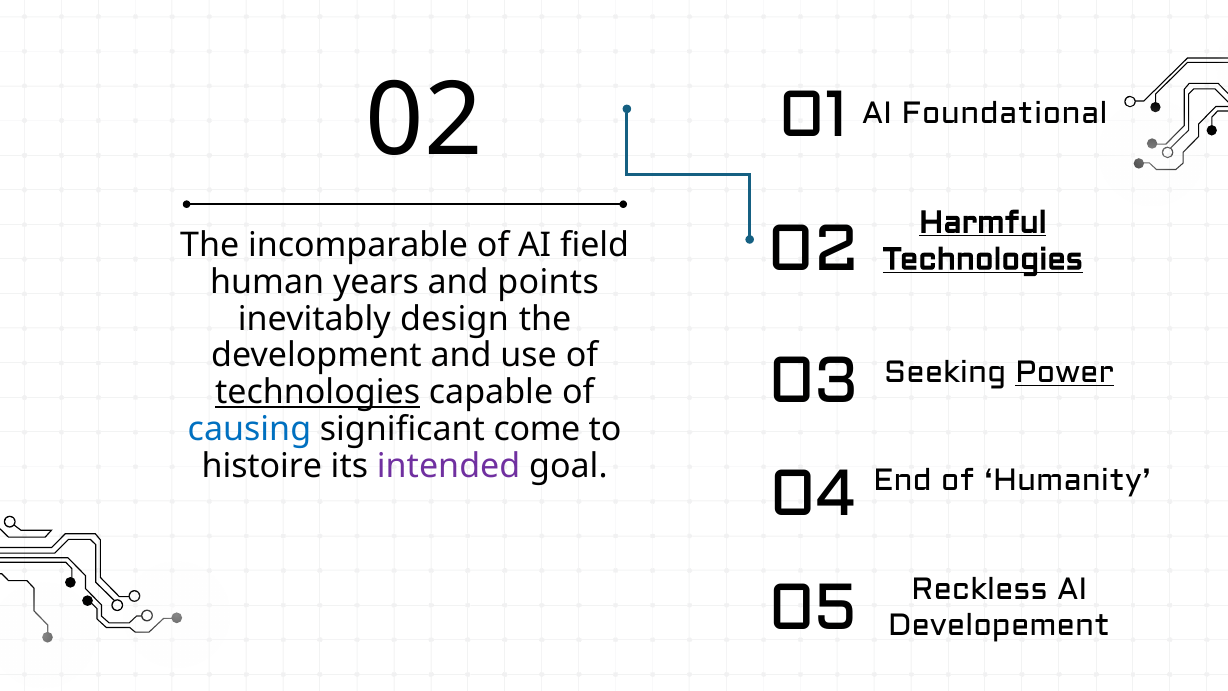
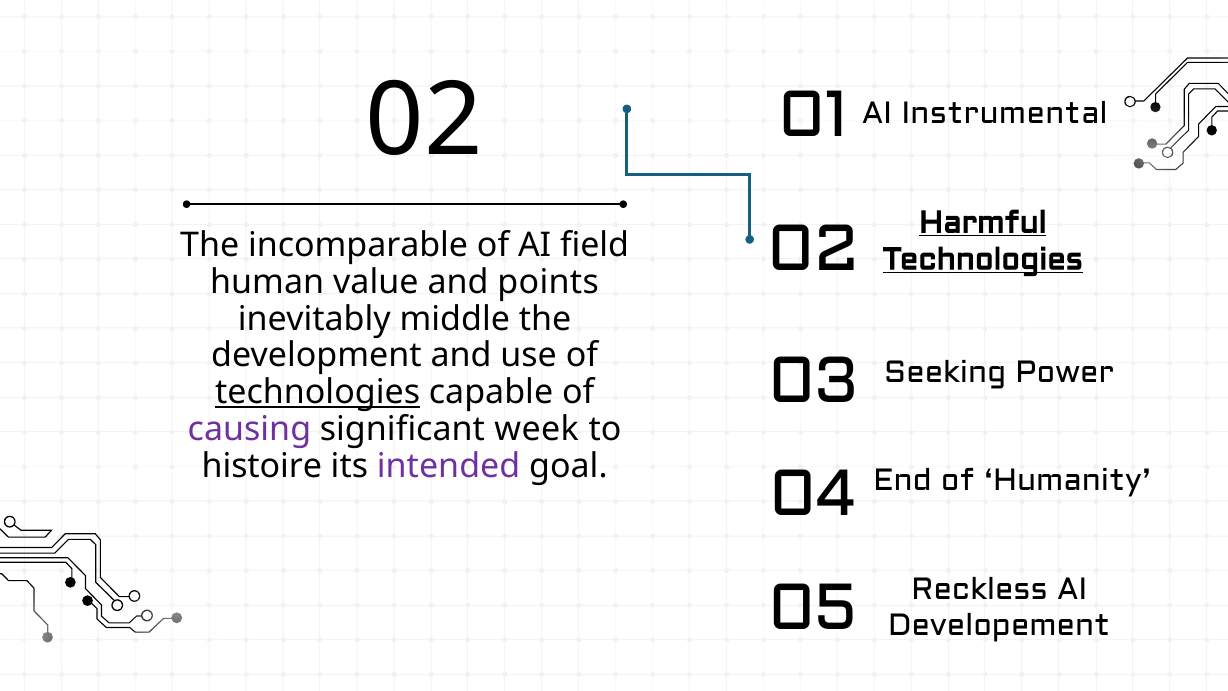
Foundational: Foundational -> Instrumental (1005, 114)
years: years -> value (376, 282)
design: design -> middle (455, 319)
Power underline: present -> none (1065, 372)
causing colour: blue -> purple (249, 429)
come: come -> week (537, 429)
